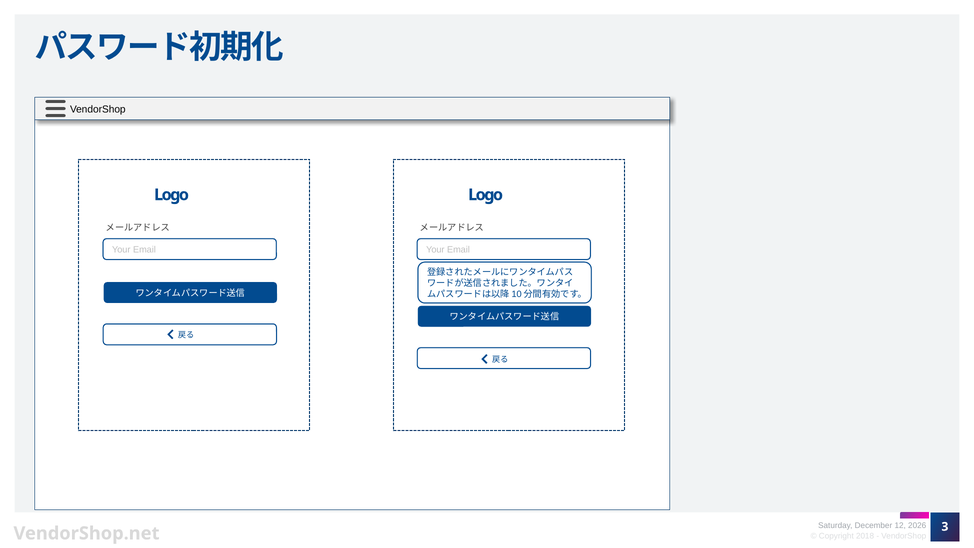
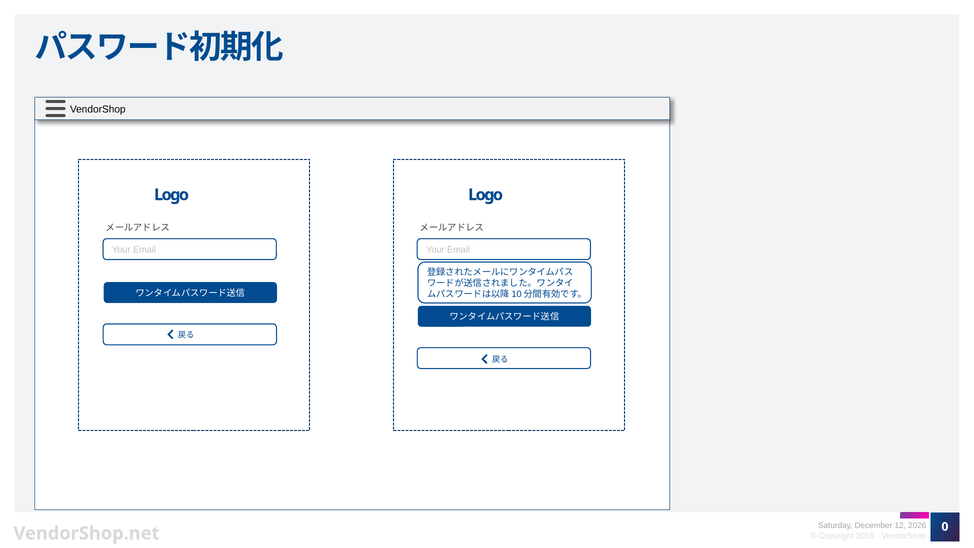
3: 3 -> 0 (945, 527)
